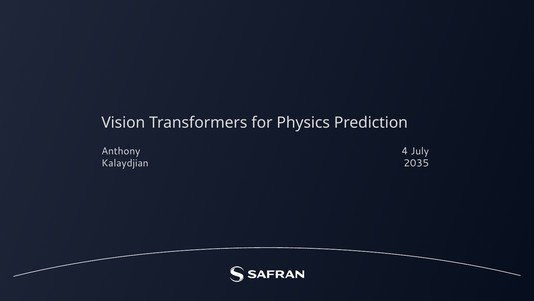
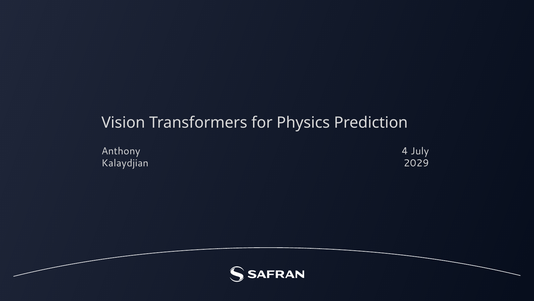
2035: 2035 -> 2029 (416, 163)
